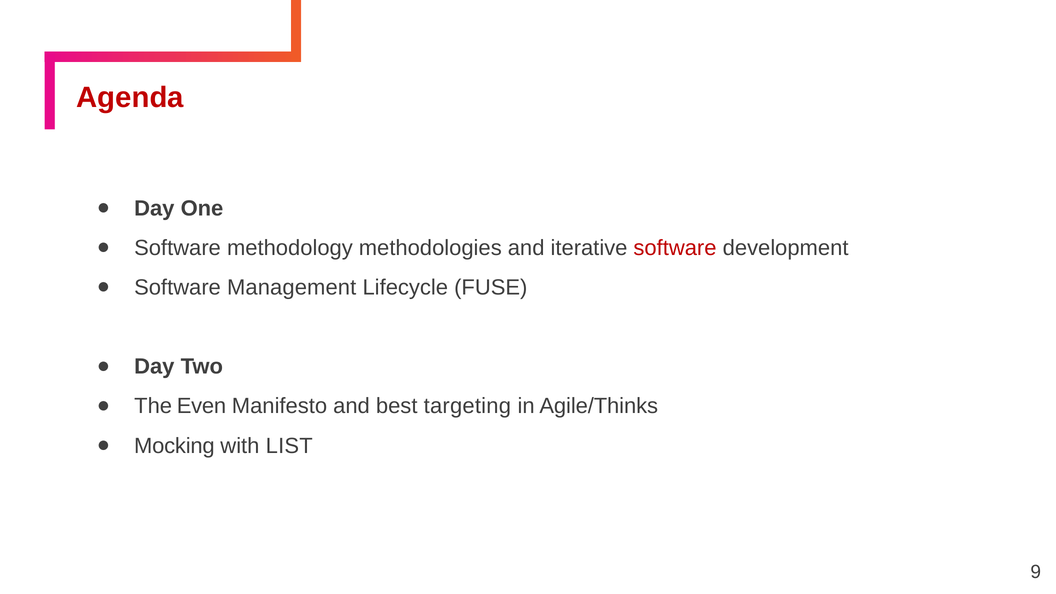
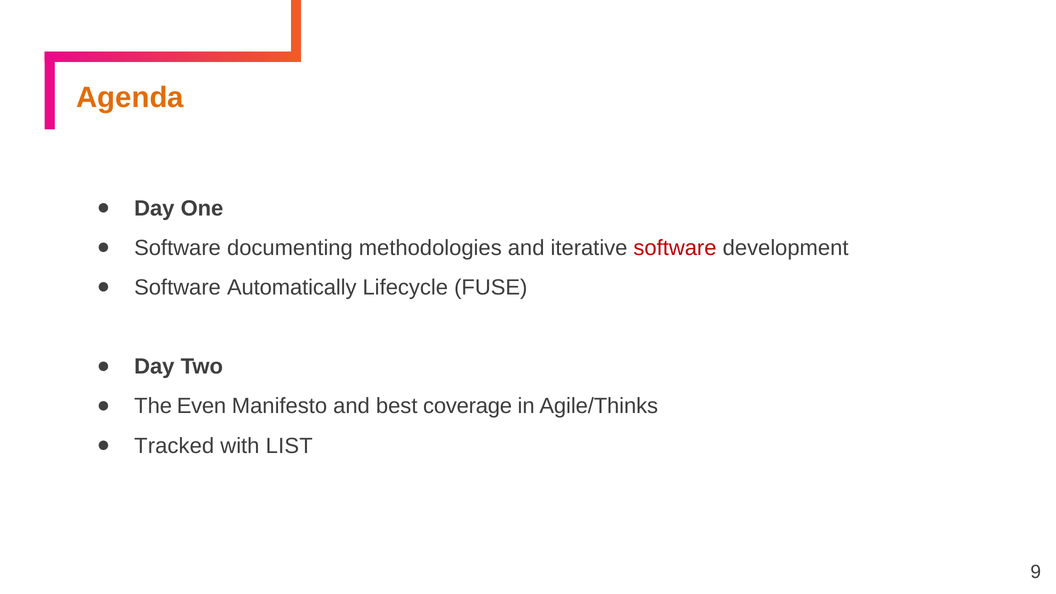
Agenda colour: red -> orange (130, 97)
methodology: methodology -> documenting (290, 248)
Management: Management -> Automatically (292, 288)
targeting: targeting -> coverage (468, 406)
Mocking: Mocking -> Tracked (174, 446)
